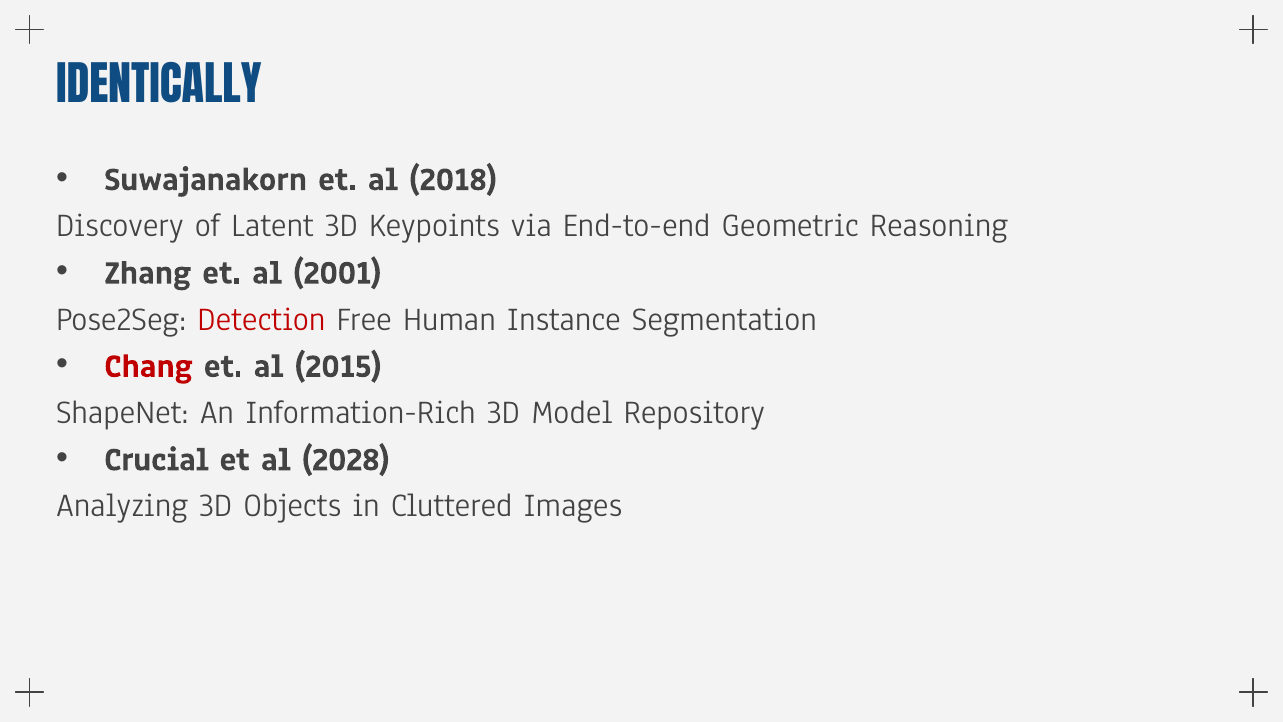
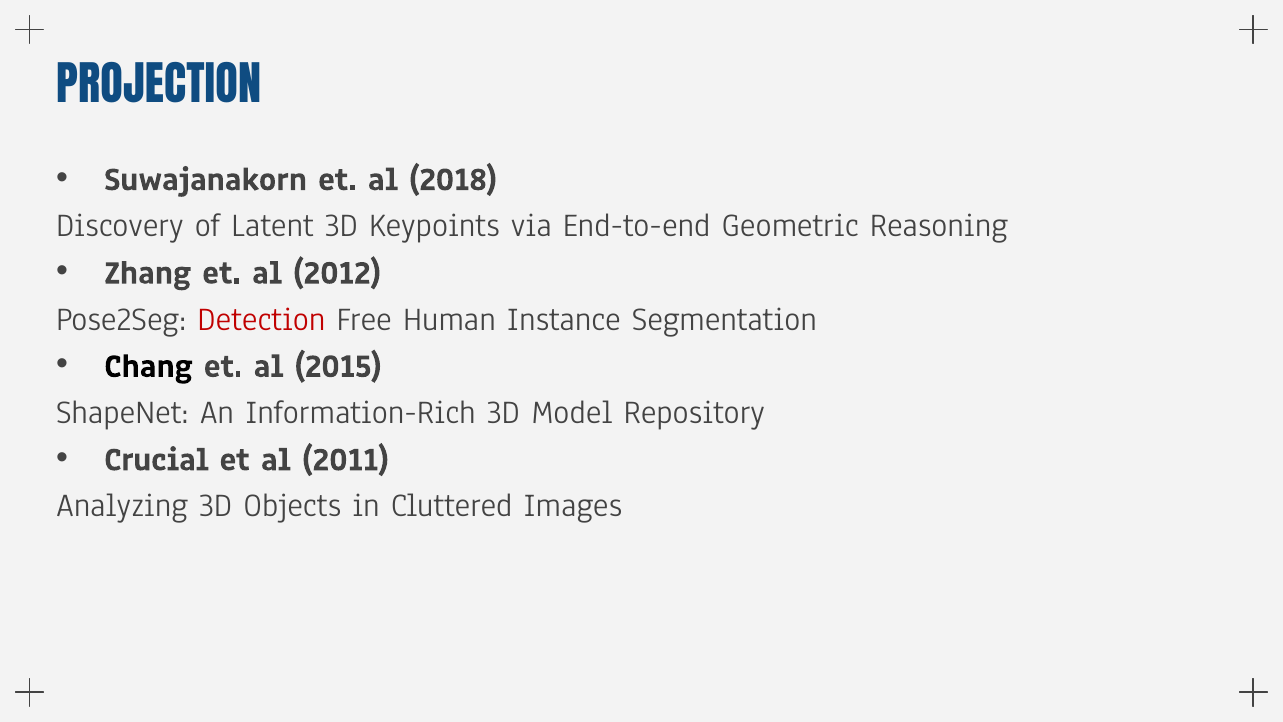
IDENTICALLY: IDENTICALLY -> PROJECTION (159, 88)
2001: 2001 -> 2012 (337, 272)
Chang colour: red -> black (148, 366)
2028: 2028 -> 2011 (345, 459)
